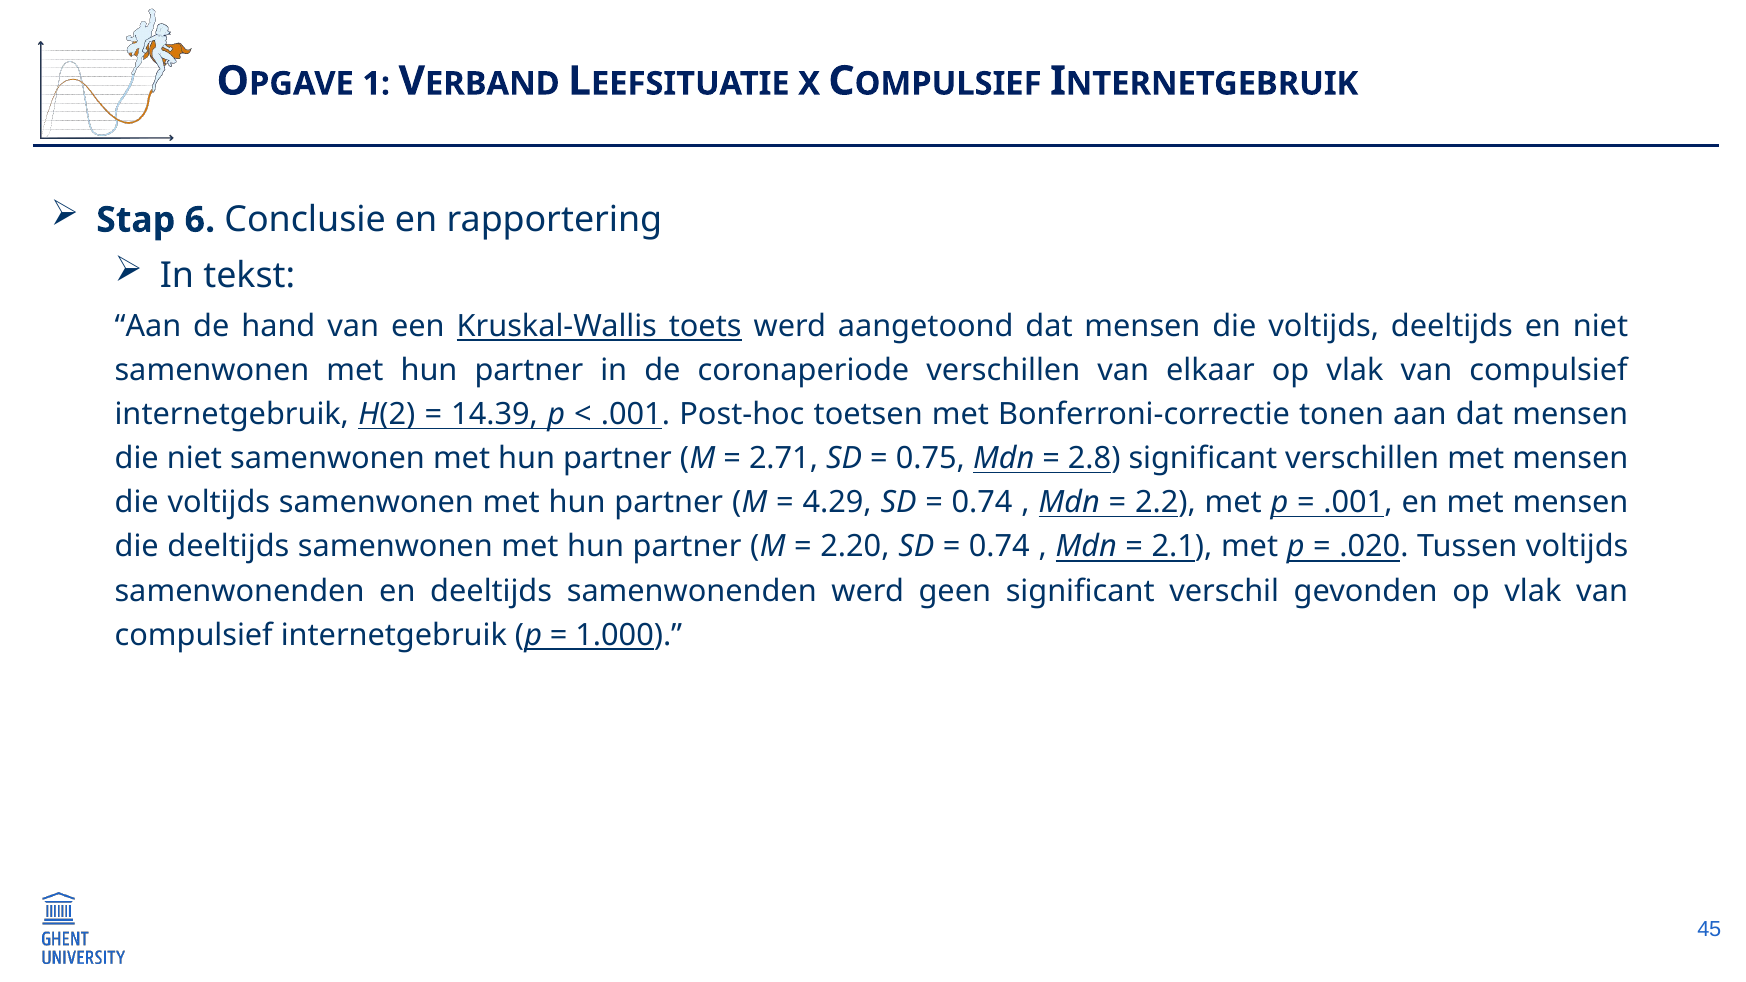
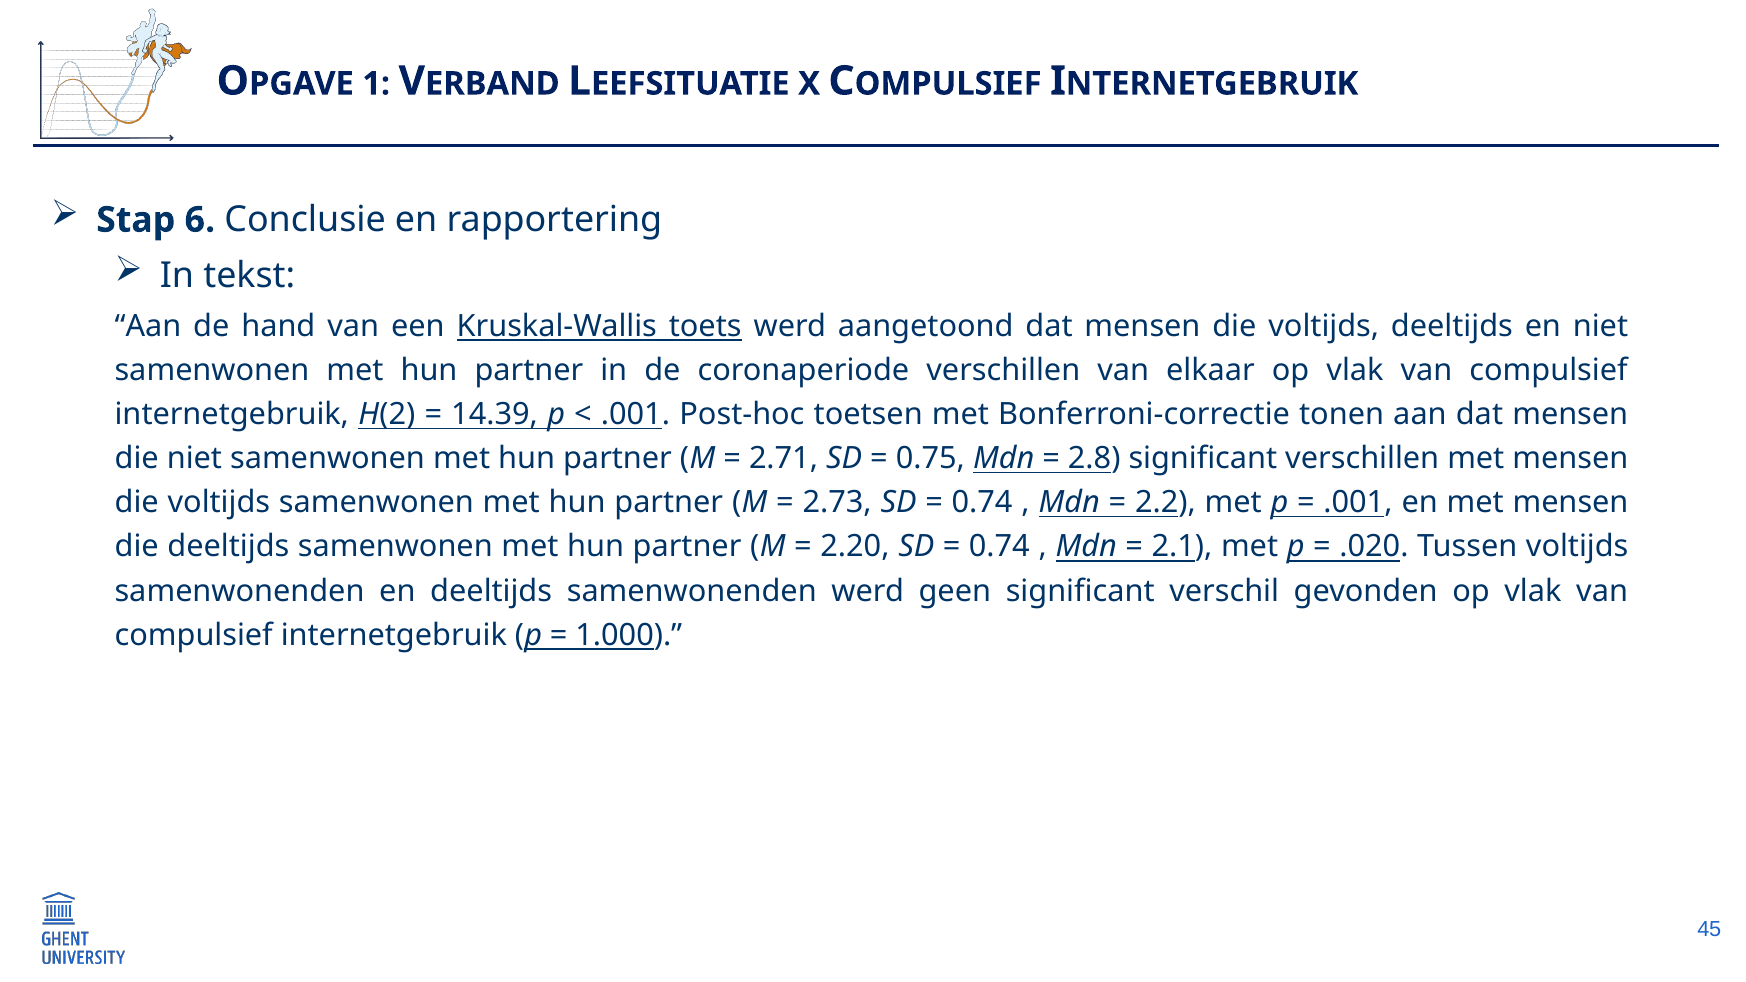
4.29: 4.29 -> 2.73 (837, 503)
